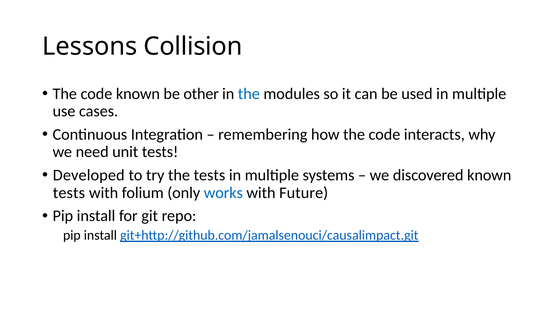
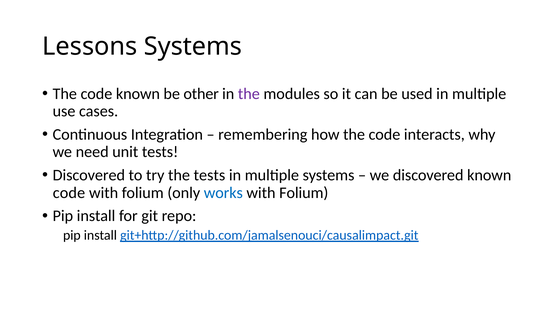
Lessons Collision: Collision -> Systems (193, 47)
the colour: blue -> purple (249, 94)
Developed: Developed -> Discovered (89, 175)
tests: tests -> code (69, 192)
Future: Future -> Folium (304, 192)
